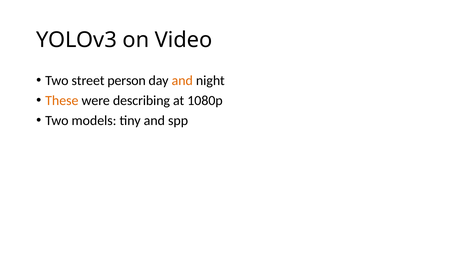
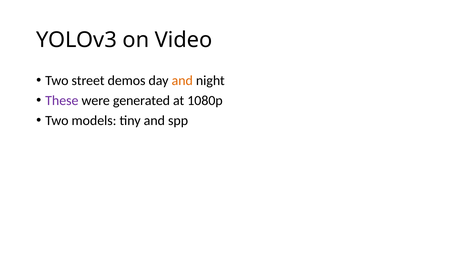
person: person -> demos (127, 80)
These colour: orange -> purple (62, 100)
describing: describing -> generated (141, 100)
